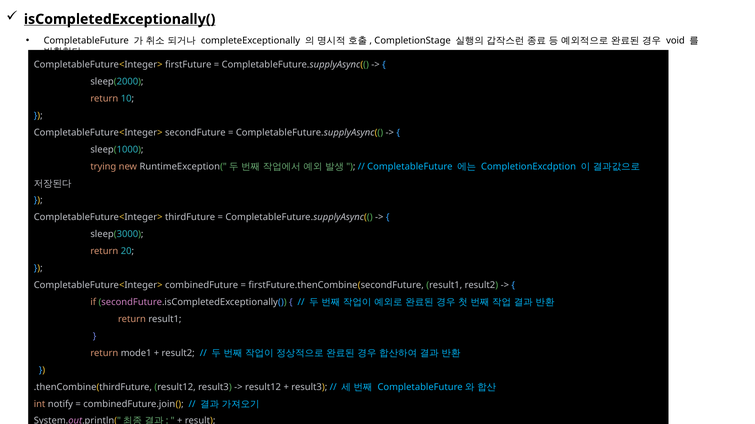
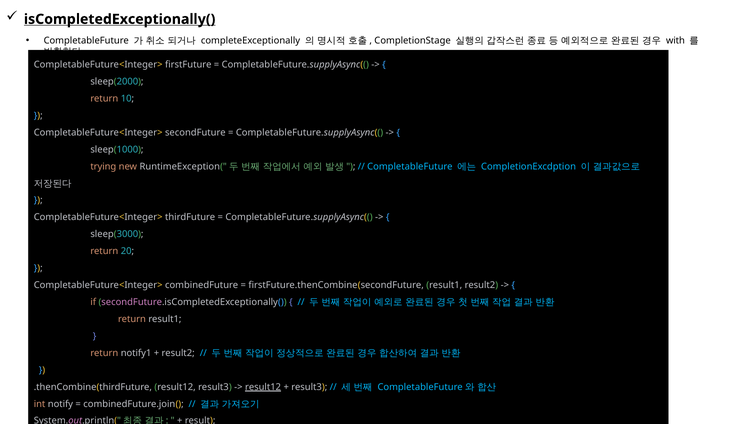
void: void -> with (675, 40)
mode1: mode1 -> notify1 (136, 354)
result12 underline: none -> present (263, 388)
